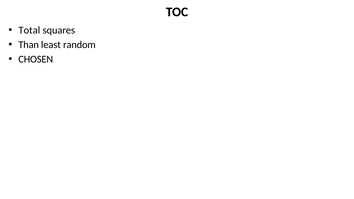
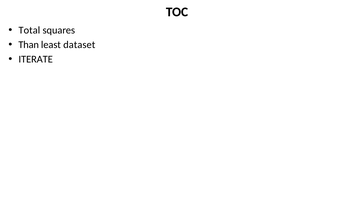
random: random -> dataset (79, 45)
CHOSEN: CHOSEN -> ITERATE (36, 59)
